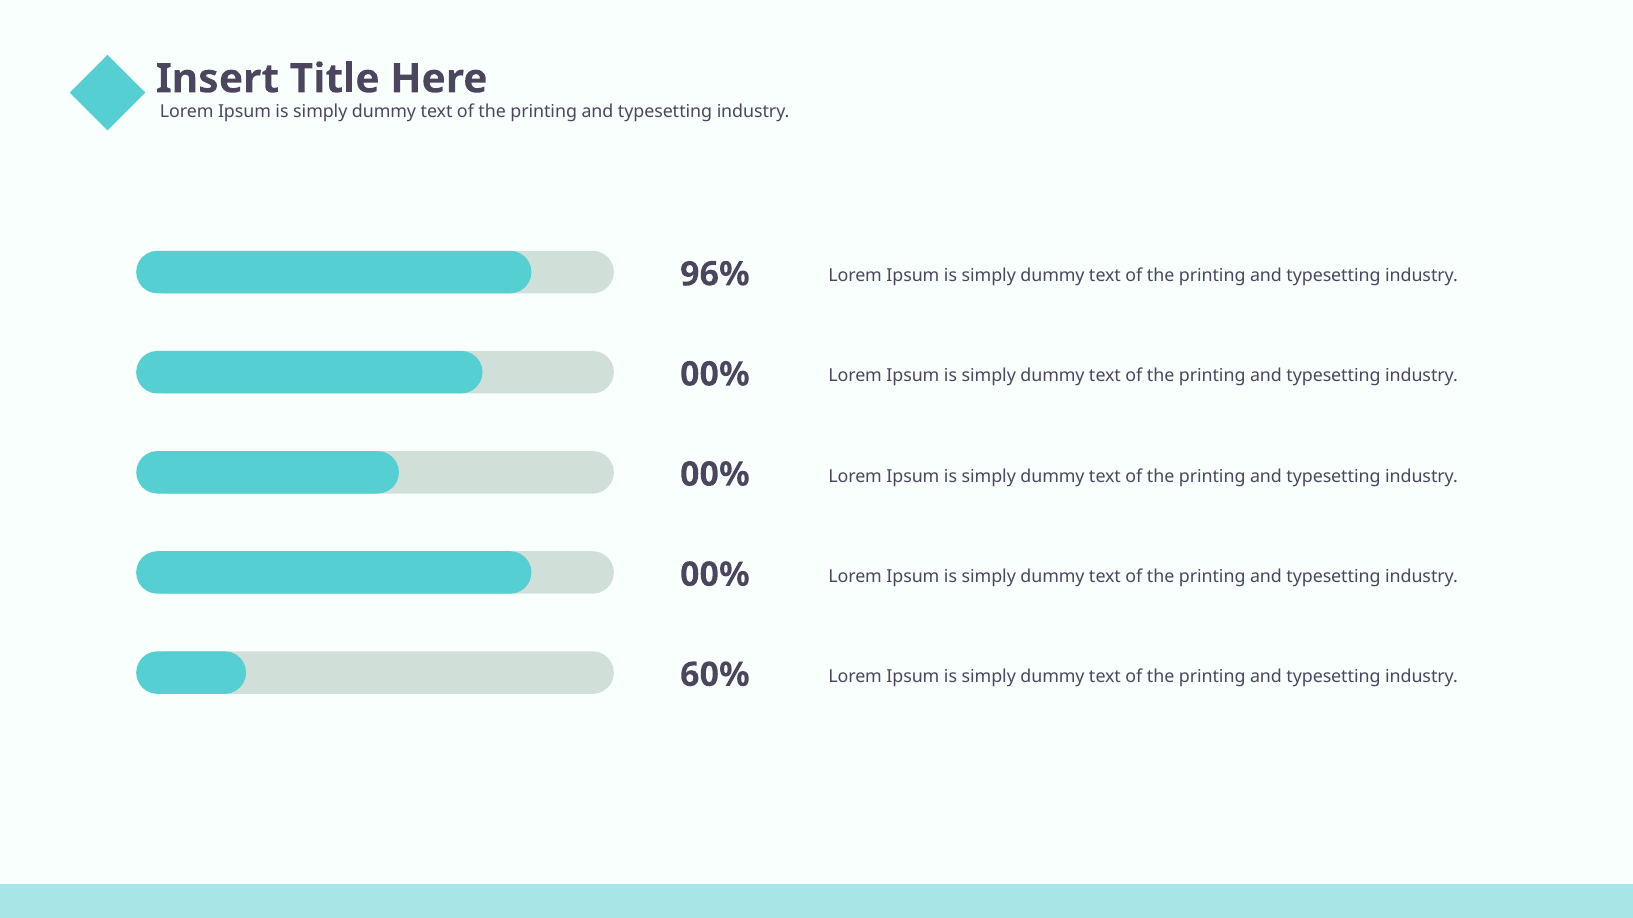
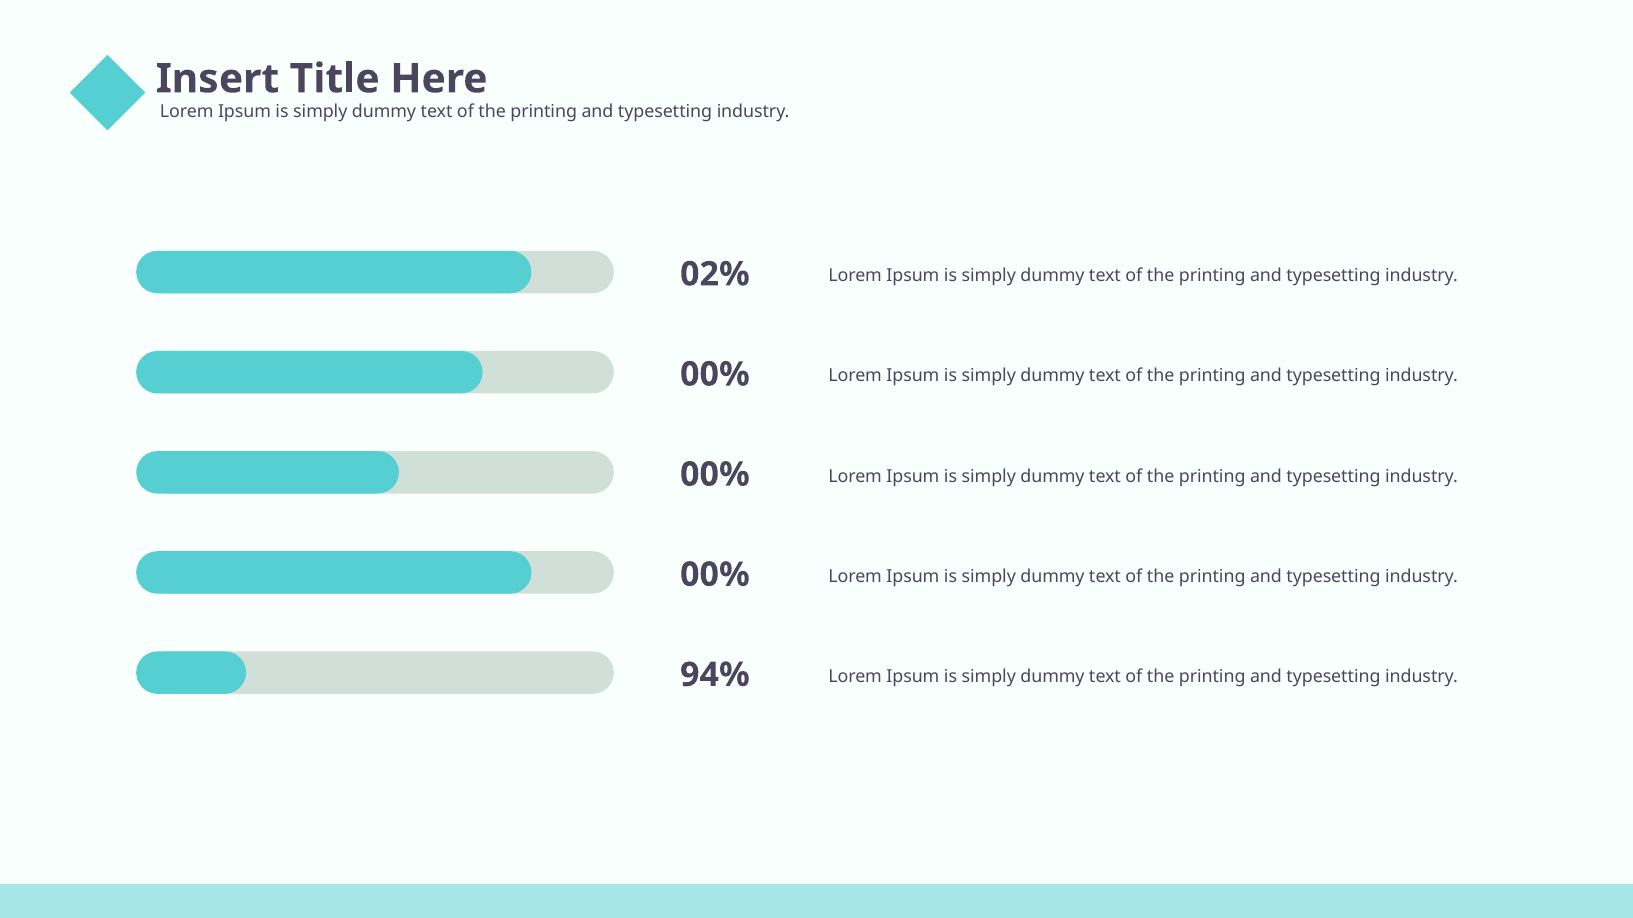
96%: 96% -> 02% (715, 274)
60%: 60% -> 94% (715, 675)
